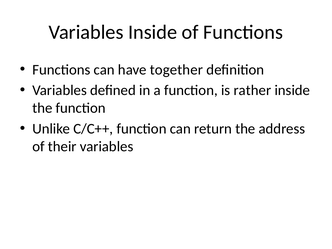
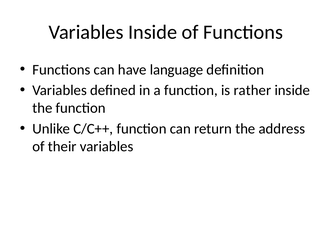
together: together -> language (177, 70)
